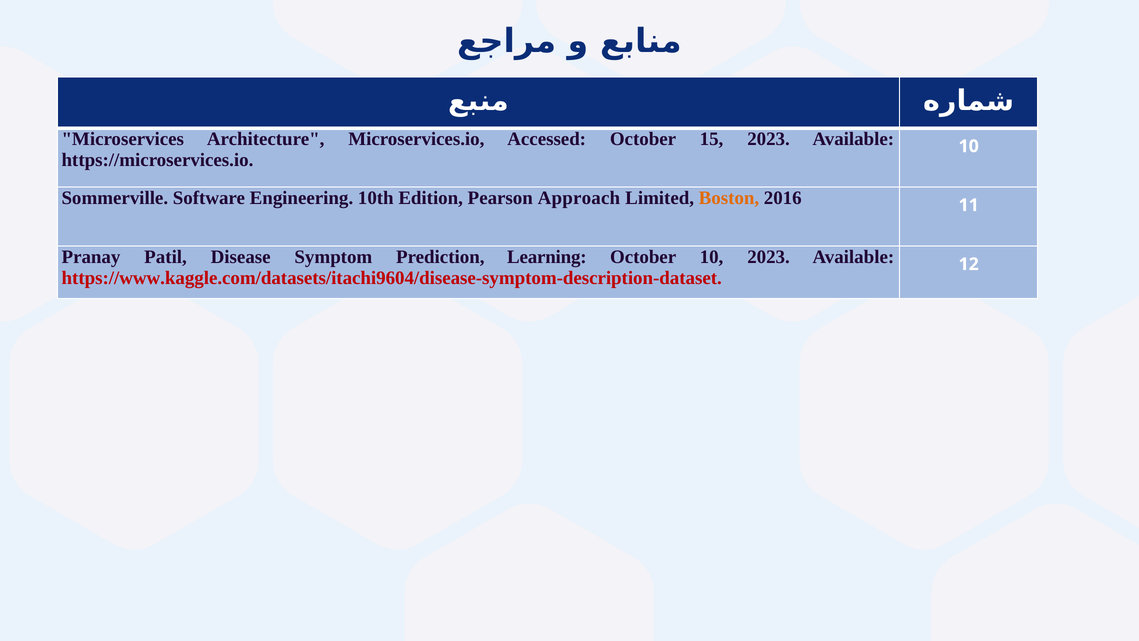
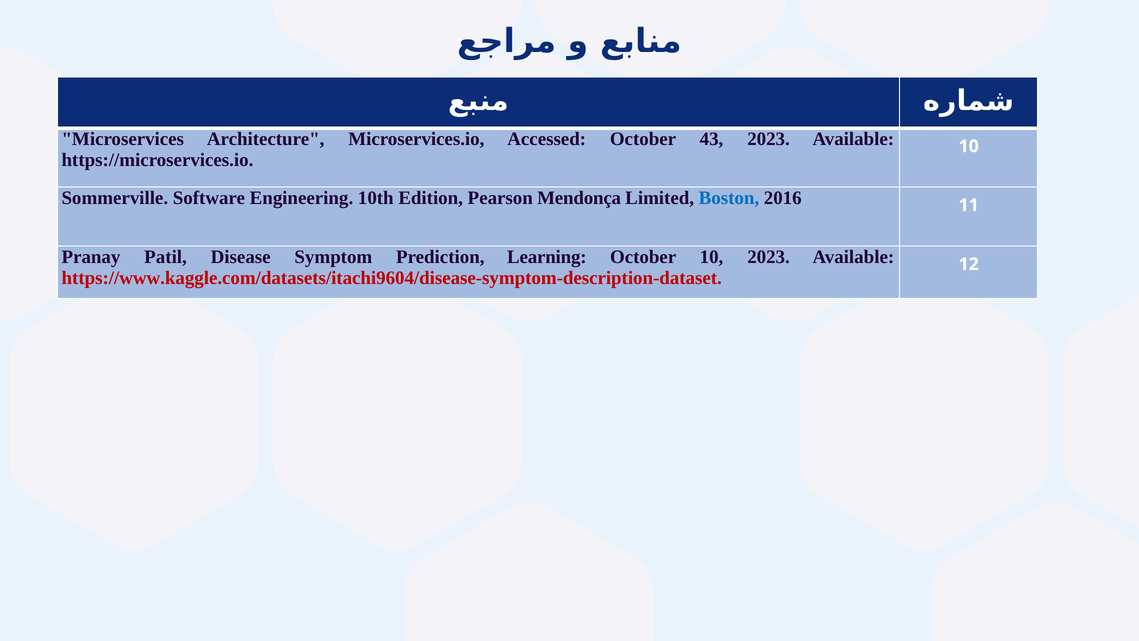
15: 15 -> 43 (712, 139)
Approach: Approach -> Mendonça (579, 198)
Boston colour: orange -> blue (729, 198)
